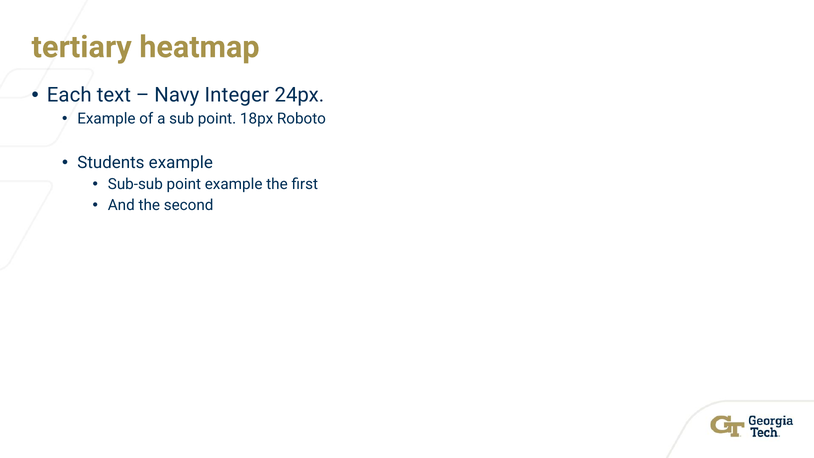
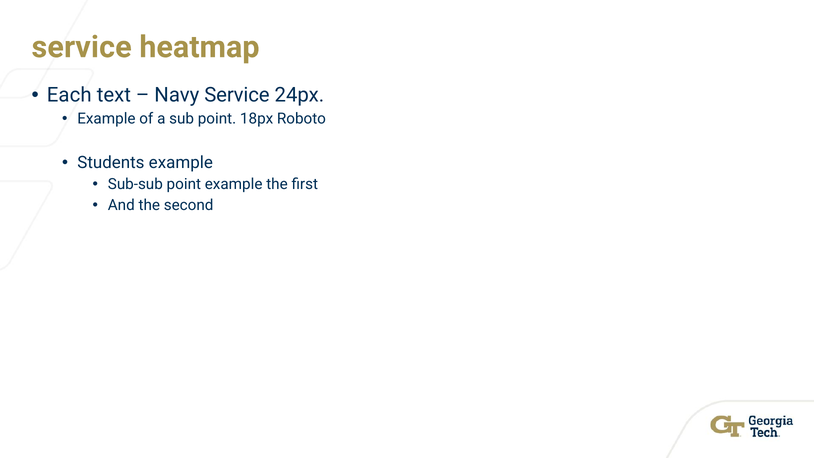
tertiary: tertiary -> service (82, 47)
Navy Integer: Integer -> Service (237, 95)
